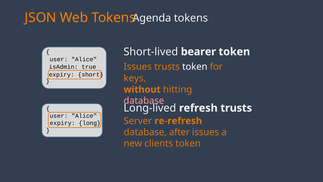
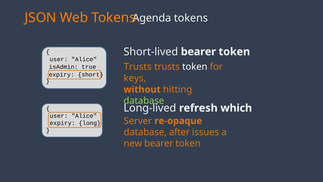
Issues: Issues -> Trusts (138, 67)
database colour: pink -> light green (144, 101)
refresh trusts: trusts -> which (236, 108)
re-refresh: re-refresh -> re-opaque (178, 121)
new clients: clients -> bearer (159, 143)
